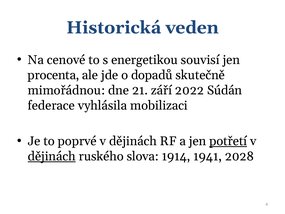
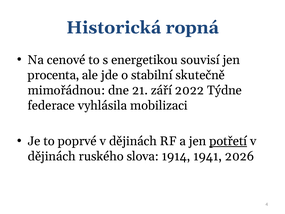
veden: veden -> ropná (192, 28)
dopadů: dopadů -> stabilní (152, 75)
Súdán: Súdán -> Týdne (224, 90)
dějinách underline: present -> none (52, 156)
2028: 2028 -> 2026 (239, 156)
